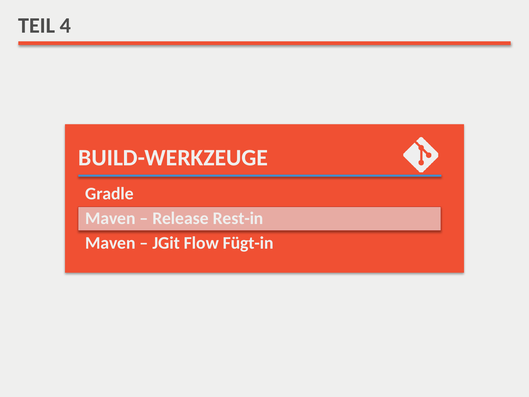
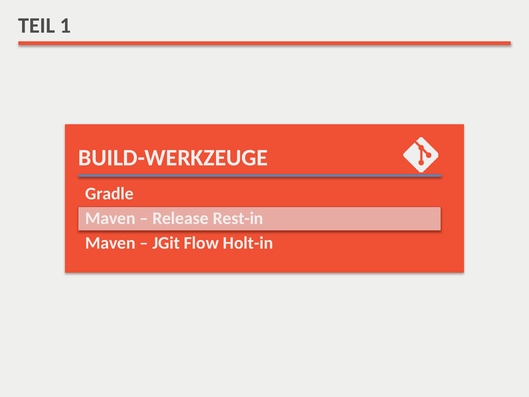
4: 4 -> 1 (66, 25)
Fügt-in: Fügt-in -> Holt-in (248, 243)
